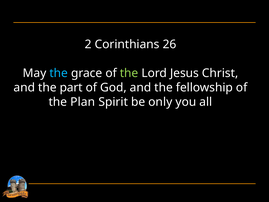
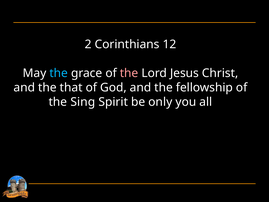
26: 26 -> 12 (169, 44)
the colour: light green -> pink (129, 73)
part: part -> that (71, 87)
Plan: Plan -> Sing (83, 102)
